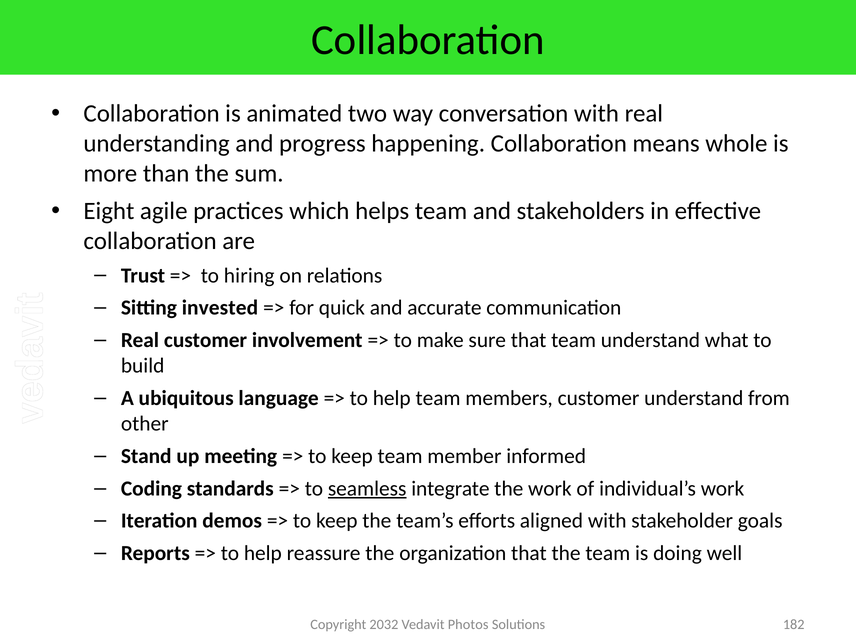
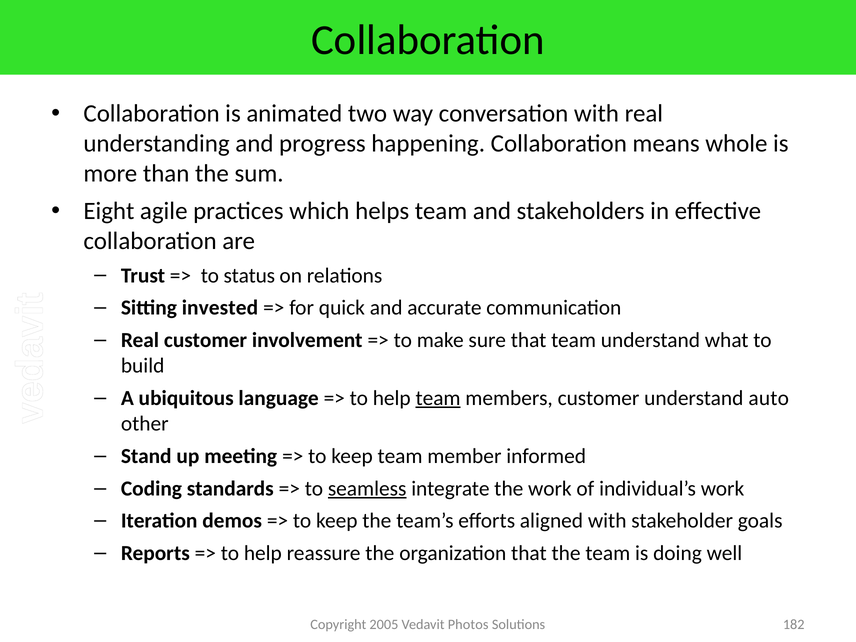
hiring: hiring -> status (249, 275)
team underline: none -> present (438, 398)
from: from -> auto (769, 398)
2032: 2032 -> 2005 (384, 625)
